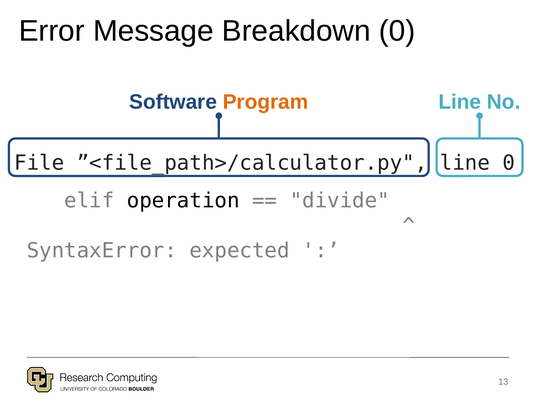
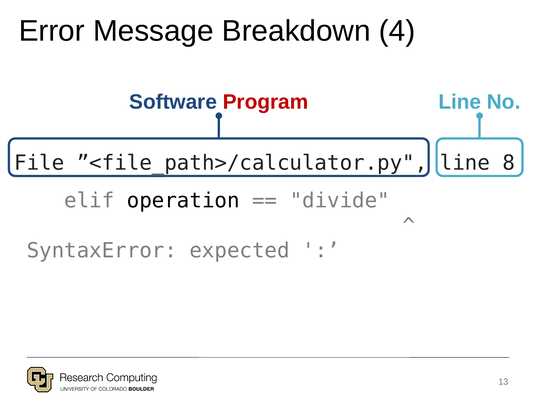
Breakdown 0: 0 -> 4 (397, 31)
Program colour: orange -> red (266, 102)
line 0: 0 -> 8 (509, 163)
